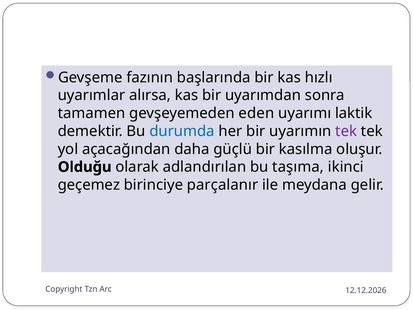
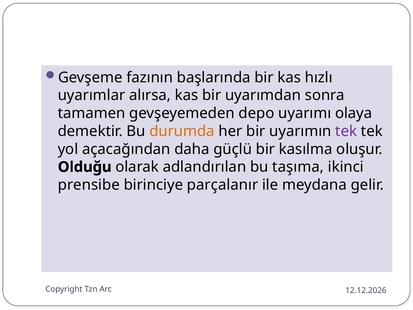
eden: eden -> depo (256, 113)
laktik: laktik -> olaya (354, 113)
durumda colour: blue -> orange (182, 131)
geçemez: geçemez -> prensibe (89, 185)
